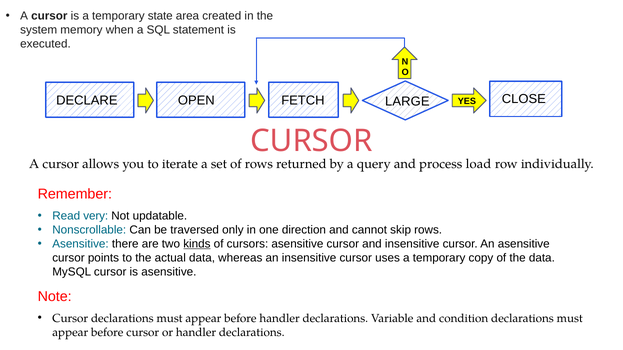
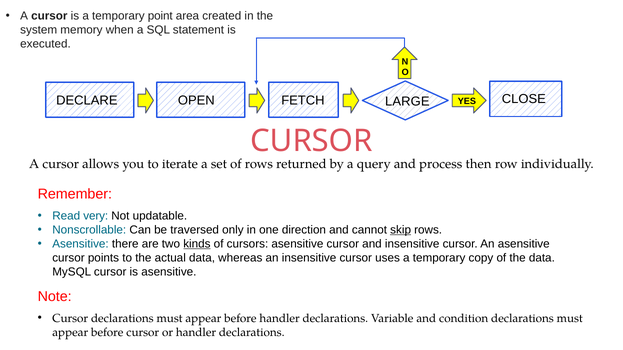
state: state -> point (160, 16)
load: load -> then (479, 164)
skip underline: none -> present (401, 230)
